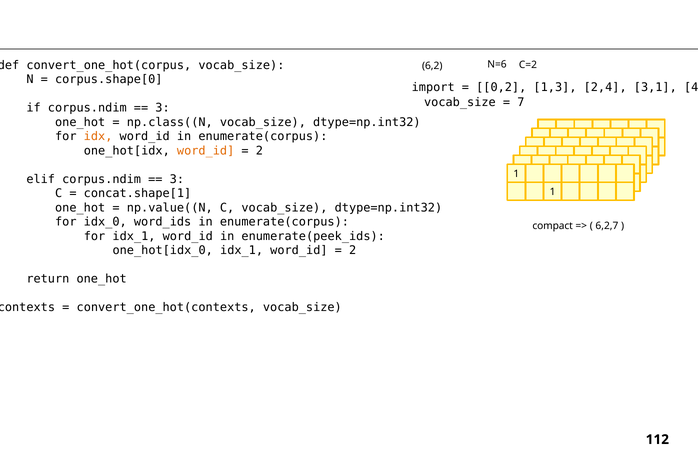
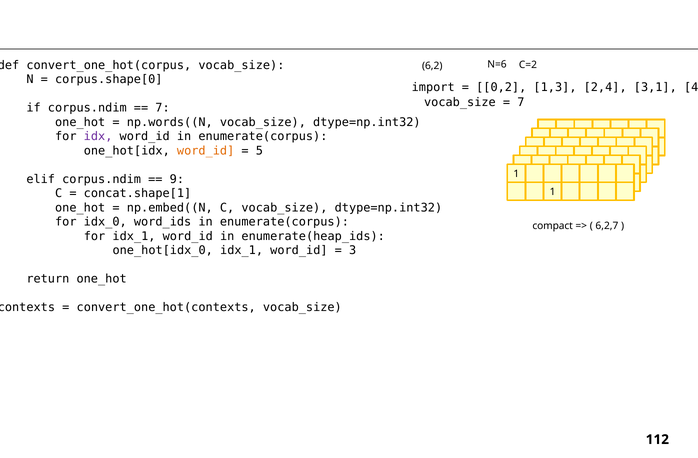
3: 3 -> 7 (163, 108)
np.class((N: np.class((N -> np.words((N (170, 122)
idx colour: orange -> purple (98, 137)
2: 2 -> 5 (259, 151)
3: 3 -> 9 (177, 179)
np.value((N: np.value((N -> np.embed((N (170, 208)
enumerate(peek_ids: enumerate(peek_ids -> enumerate(heap_ids (313, 237)
2: 2 -> 3 (353, 251)
